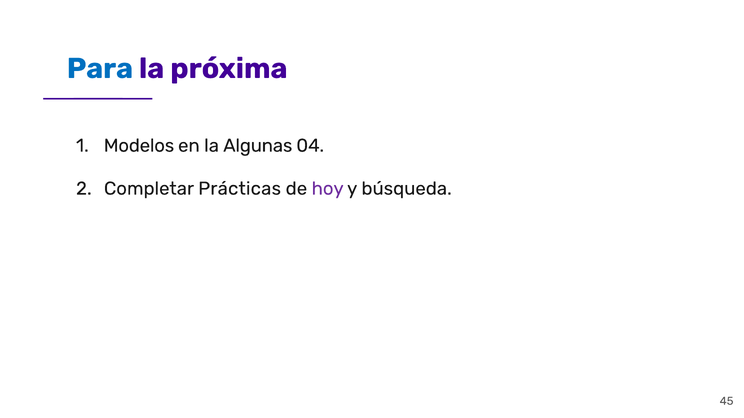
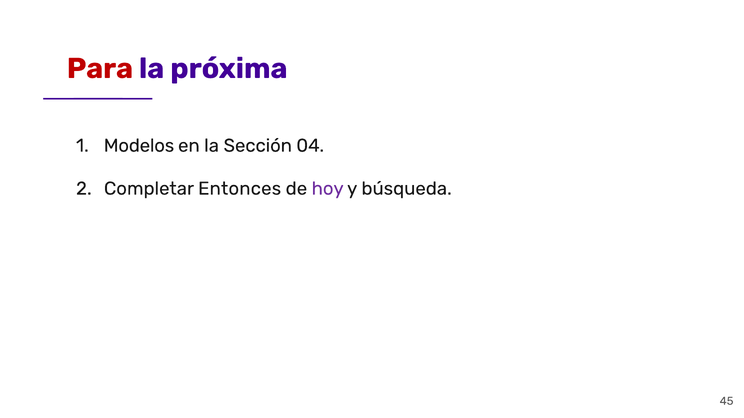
Para colour: blue -> red (100, 69)
Algunas: Algunas -> Sección (258, 146)
Prácticas: Prácticas -> Entonces (240, 189)
